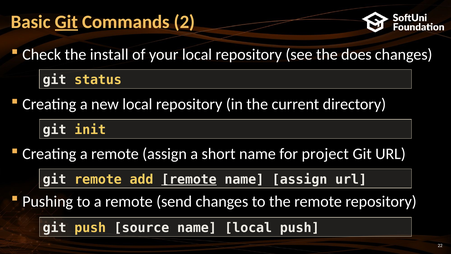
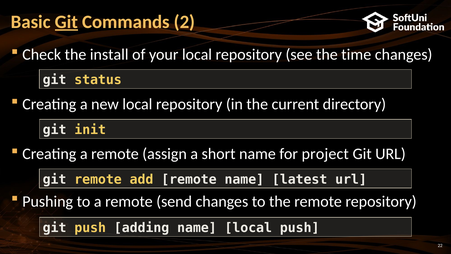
does: does -> time (356, 55)
remote underline: present -> none (189, 179)
name assign: assign -> latest (300, 179)
source: source -> adding (142, 228)
